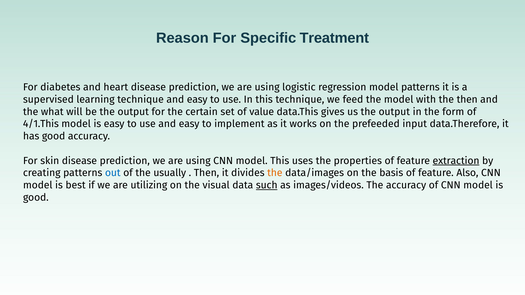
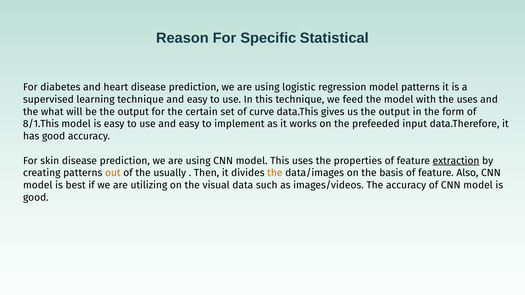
Treatment: Treatment -> Statistical (334, 38)
the then: then -> uses (467, 100)
value: value -> curve (262, 112)
4/1.This: 4/1.This -> 8/1.This (41, 124)
out colour: blue -> orange (113, 173)
such underline: present -> none (267, 185)
